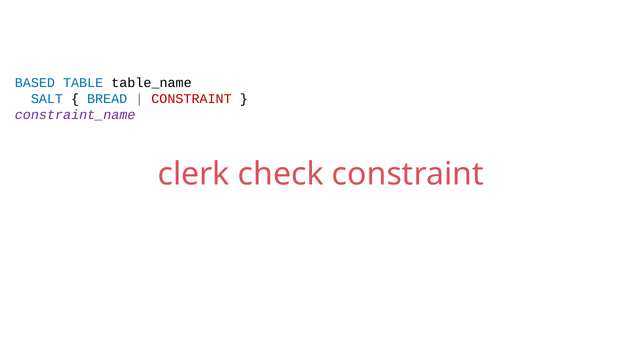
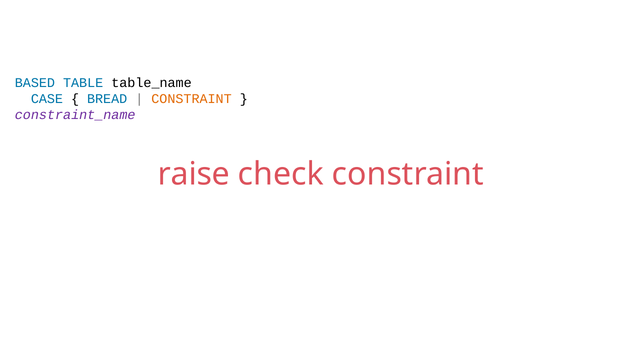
SALT: SALT -> CASE (47, 99)
CONSTRAINT colour: red -> orange (191, 99)
clerk: clerk -> raise (194, 174)
